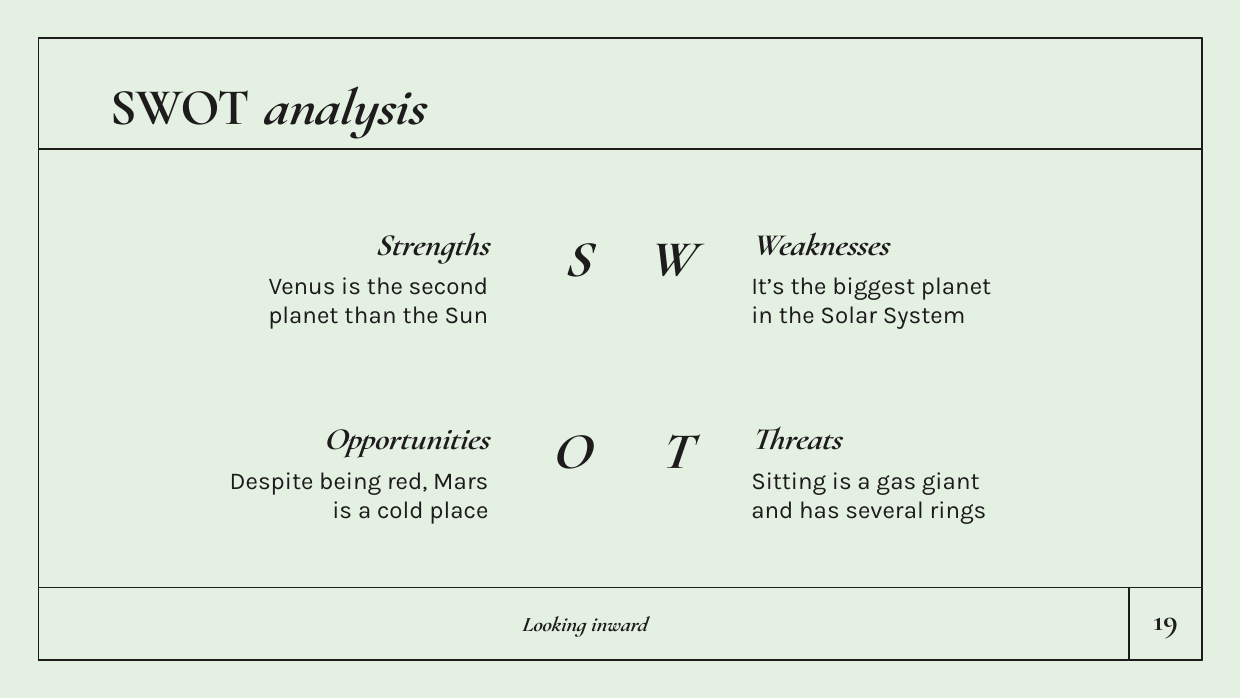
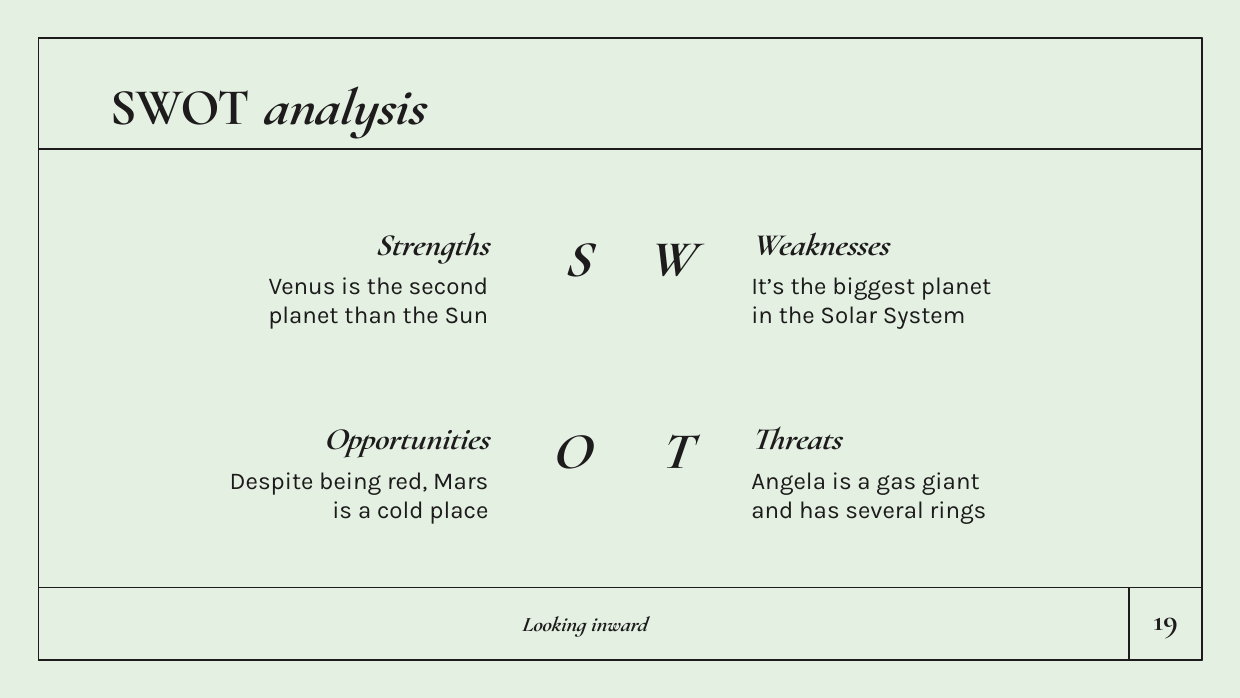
Sitting: Sitting -> Angela (789, 481)
